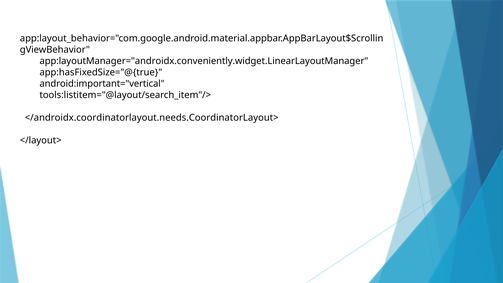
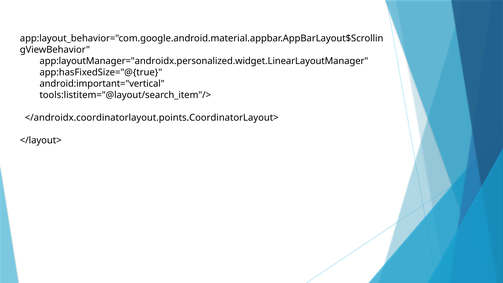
app:layoutManager="androidx.conveniently.widget.LinearLayoutManager: app:layoutManager="androidx.conveniently.widget.LinearLayoutManager -> app:layoutManager="androidx.personalized.widget.LinearLayoutManager (204, 61)
</androidx.coordinatorlayout.needs.CoordinatorLayout>: </androidx.coordinatorlayout.needs.CoordinatorLayout> -> </androidx.coordinatorlayout.points.CoordinatorLayout> (152, 118)
